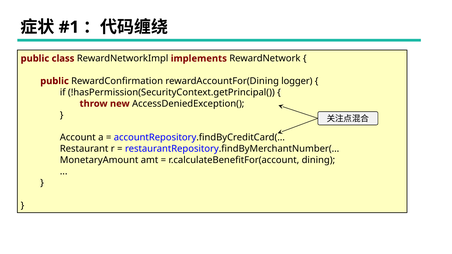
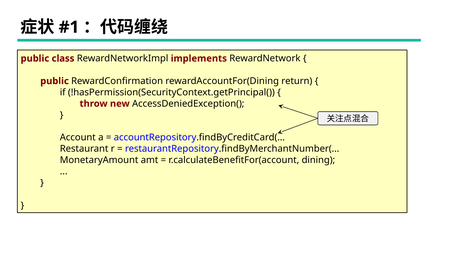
logger: logger -> return (297, 81)
